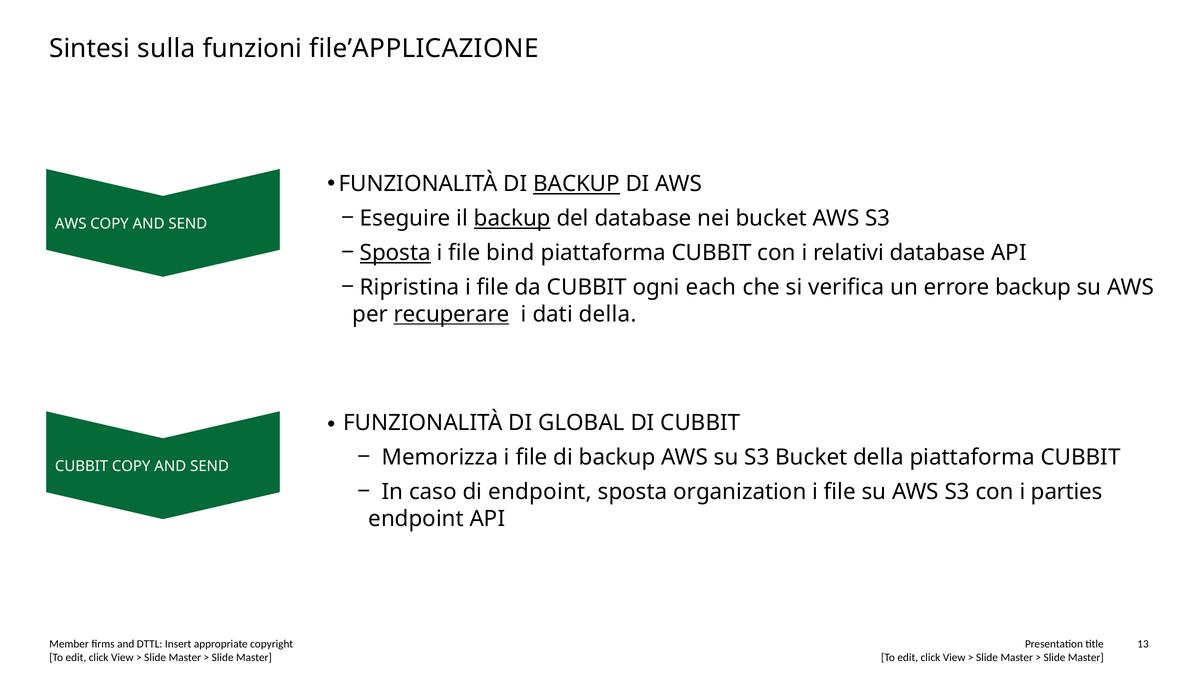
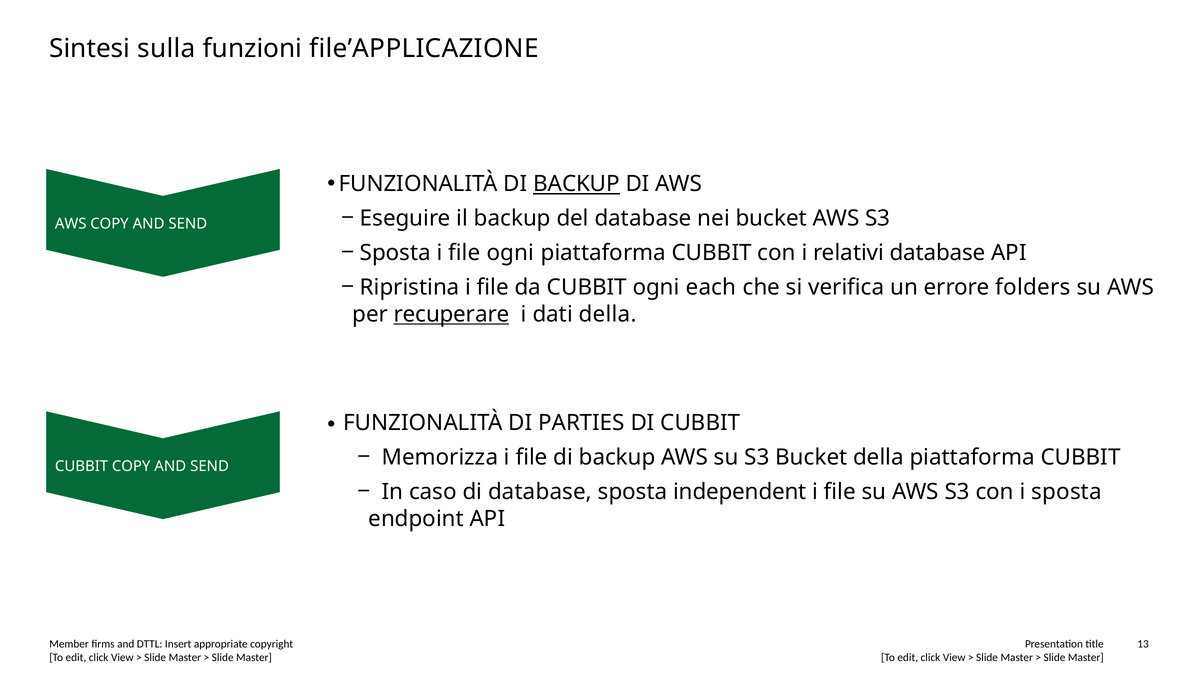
backup underline: present -> none (512, 218)
Sposta underline: present -> none (395, 253)
file bind: bind -> ogni (510, 253)
errore backup: backup -> folders (1033, 287)
GLOBAL: GLOBAL -> PARTIES (581, 423)
di endpoint: endpoint -> database (540, 492)
organization: organization -> independent (740, 492)
i parties: parties -> sposta (1067, 492)
